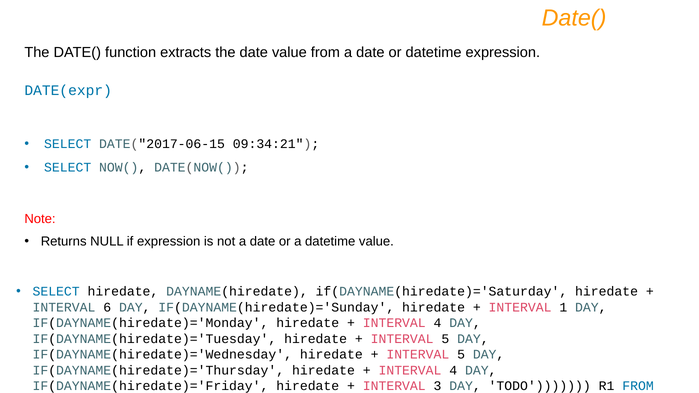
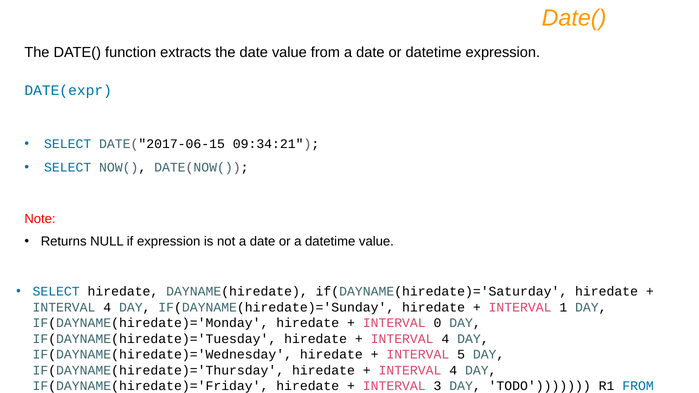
6: 6 -> 4 (107, 308)
4: 4 -> 0 (438, 323)
5: 5 -> 4 (445, 339)
